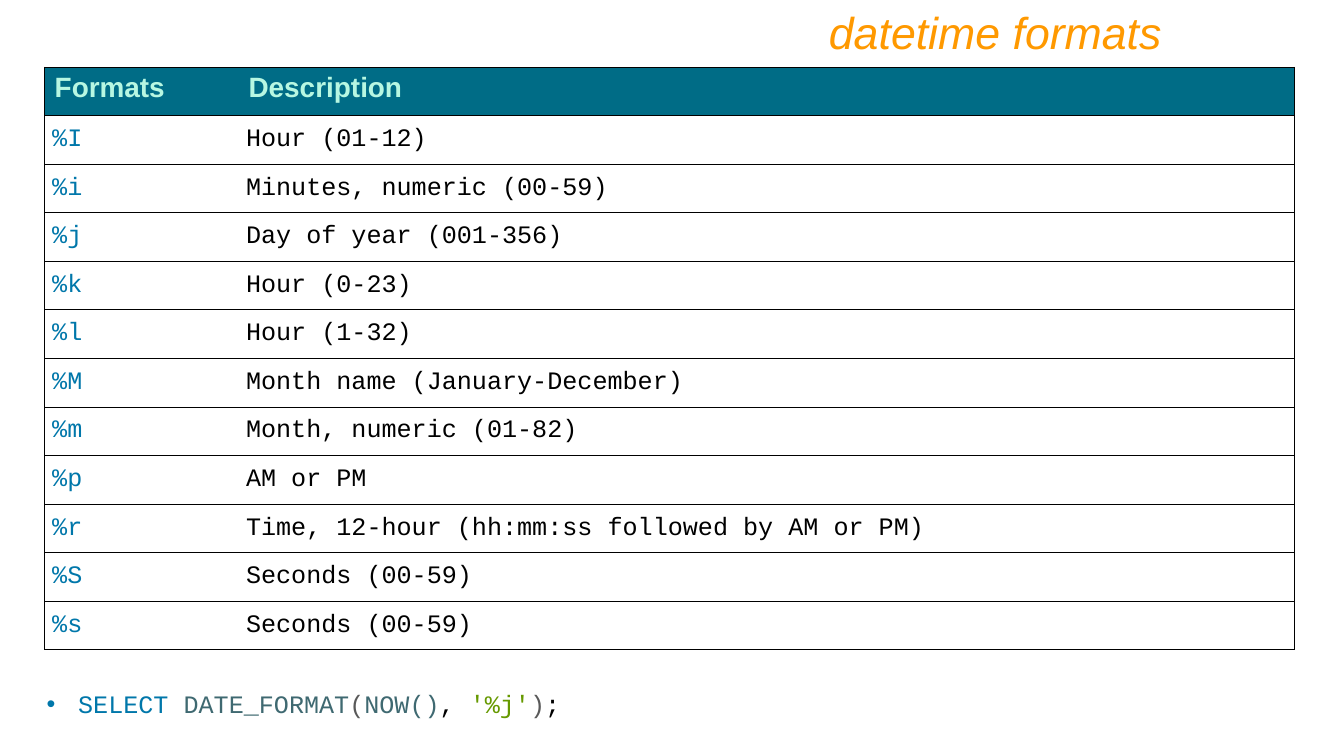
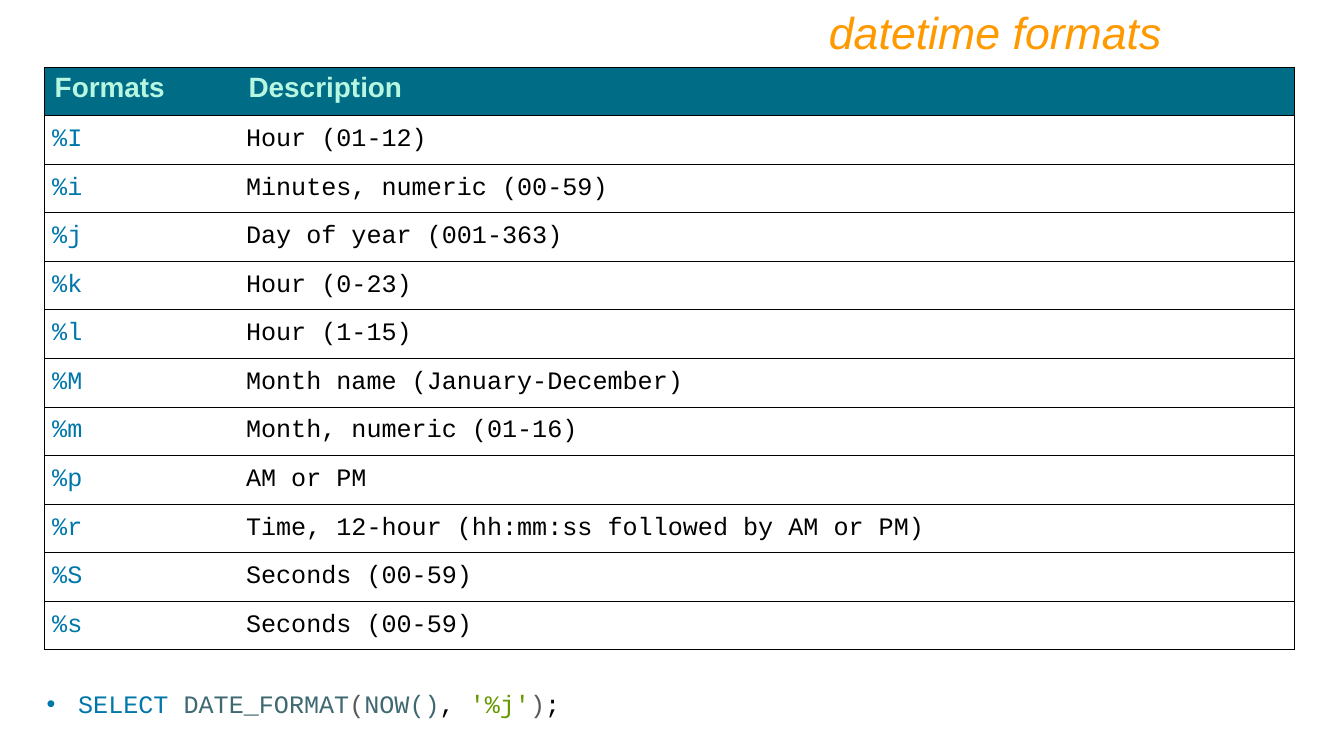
001-356: 001-356 -> 001-363 (495, 236)
1-32: 1-32 -> 1-15 (367, 333)
01-82: 01-82 -> 01-16 (525, 430)
